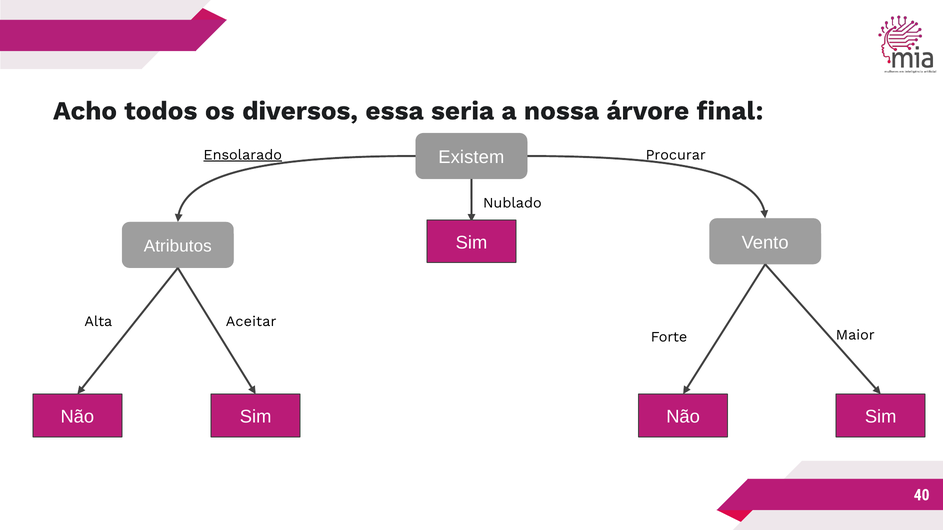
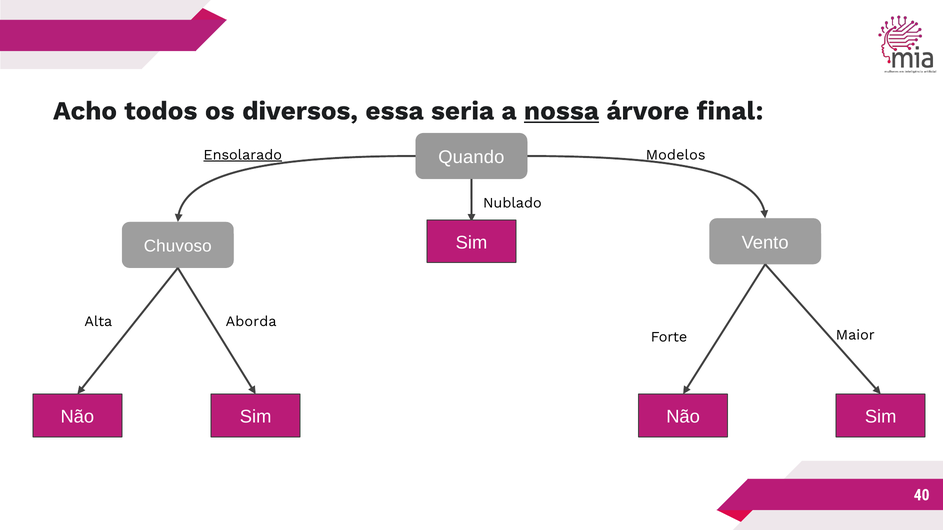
nossa underline: none -> present (561, 111)
Existem: Existem -> Quando (471, 157)
Procurar: Procurar -> Modelos (676, 155)
Atributos: Atributos -> Chuvoso (178, 246)
Aceitar: Aceitar -> Aborda (251, 322)
